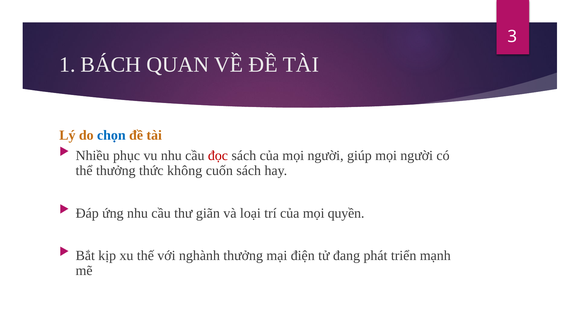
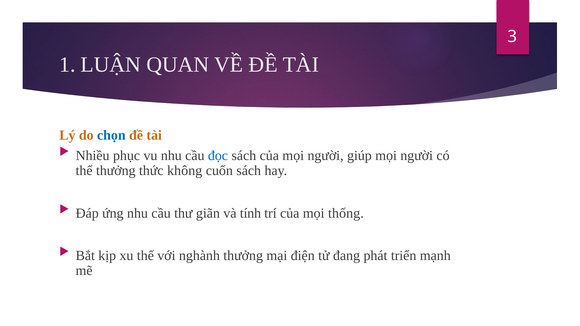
BÁCH: BÁCH -> LUẬN (111, 65)
đọc colour: red -> blue (218, 156)
loại: loại -> tính (250, 213)
quyền: quyền -> thống (346, 213)
